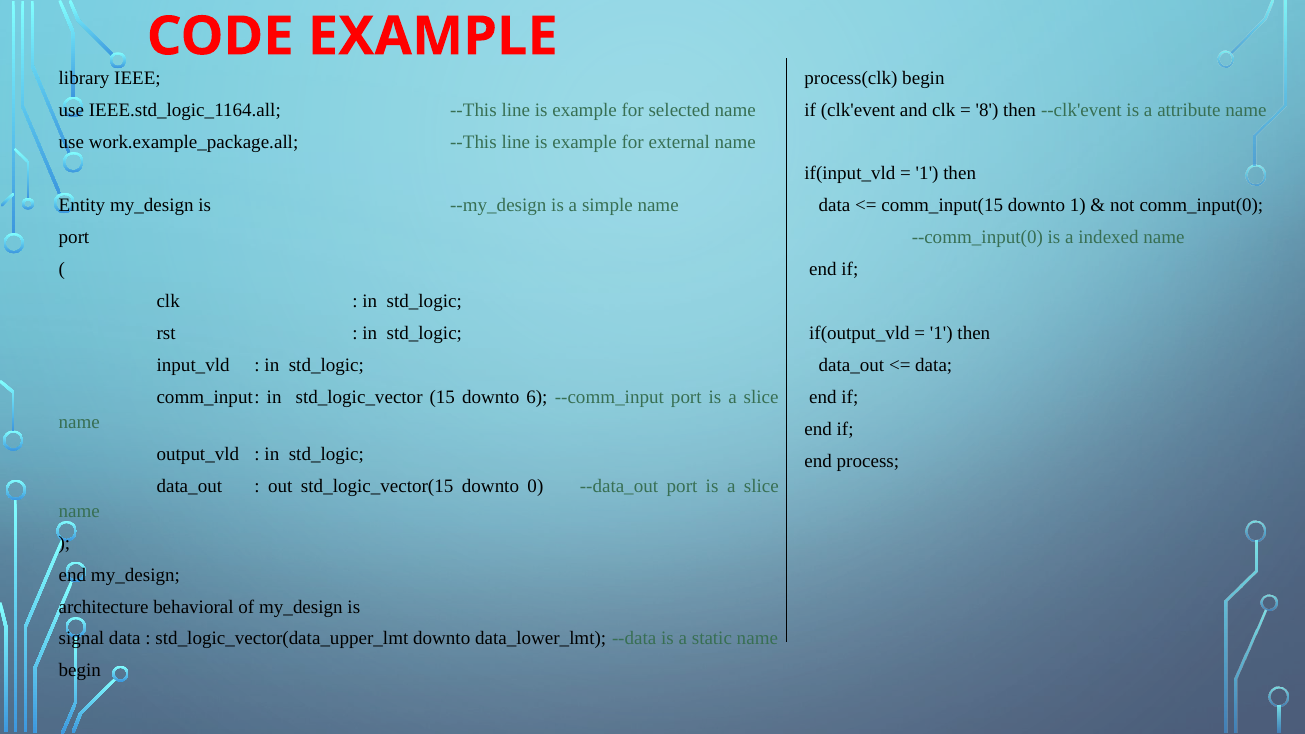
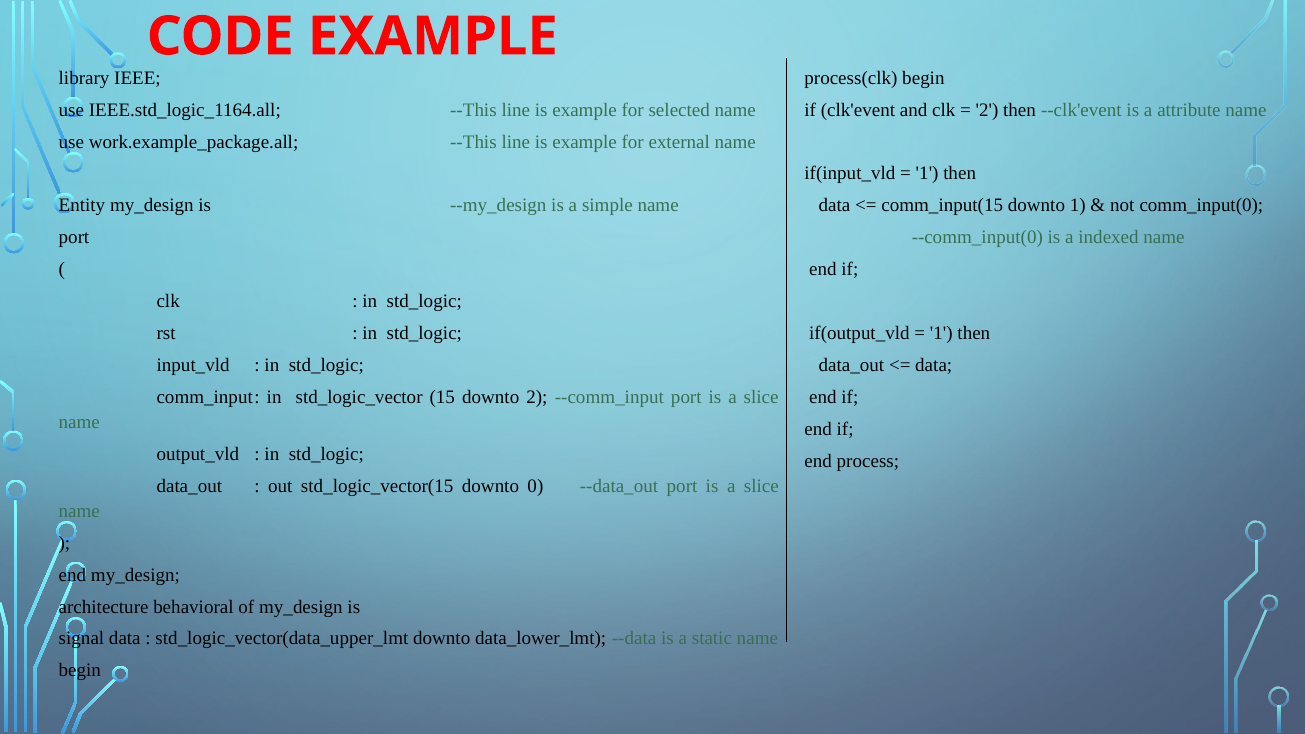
8: 8 -> 2 (987, 110)
downto 6: 6 -> 2 (537, 397)
